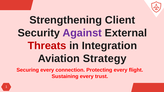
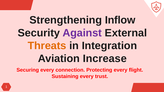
Client: Client -> Inflow (120, 20)
Threats colour: red -> orange (47, 46)
Strategy: Strategy -> Increase (105, 59)
